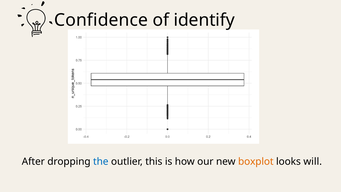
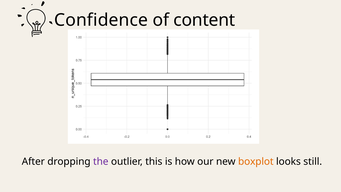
identify: identify -> content (204, 20)
the colour: blue -> purple (101, 162)
will: will -> still (313, 162)
